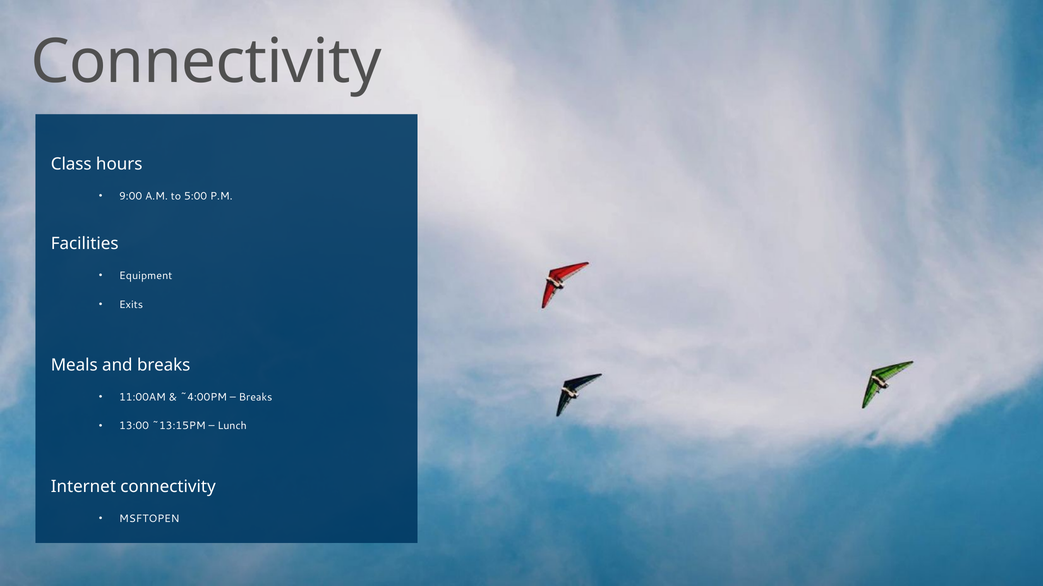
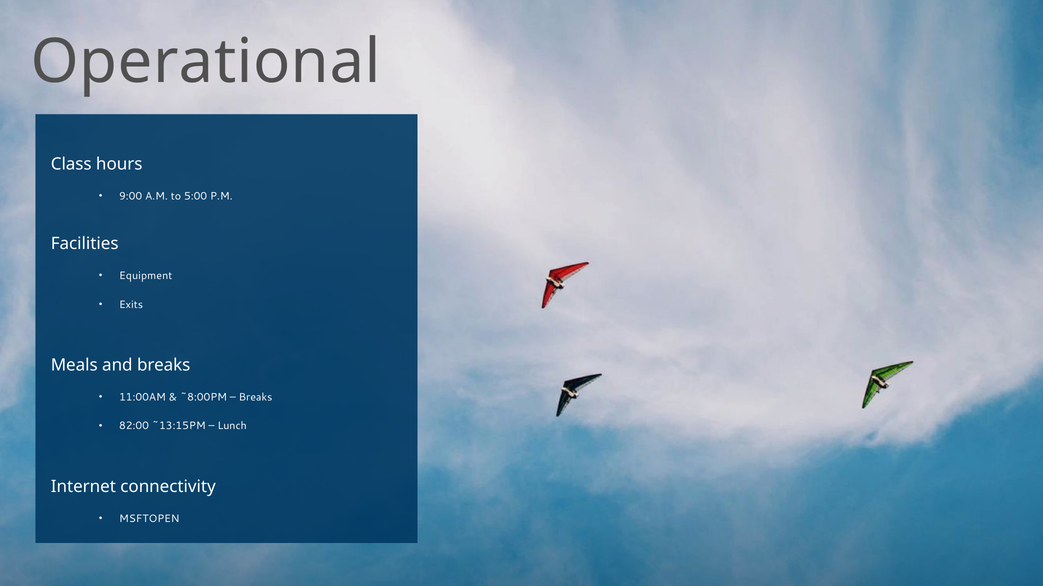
Connectivity: Connectivity -> Operational (206, 62)
~4:00PM: ~4:00PM -> ~8:00PM (203, 398)
13:00: 13:00 -> 82:00 (134, 426)
